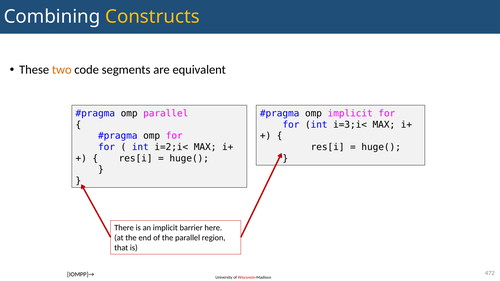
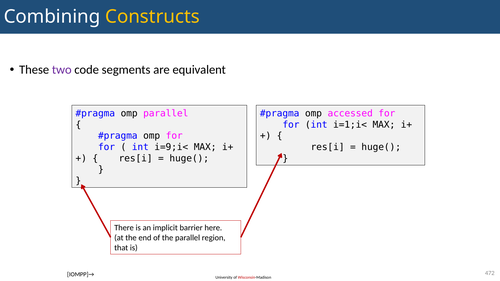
two colour: orange -> purple (62, 70)
omp implicit: implicit -> accessed (350, 113)
i=3;i<: i=3;i< -> i=1;i< (350, 125)
i=2;i<: i=2;i< -> i=9;i< (171, 147)
